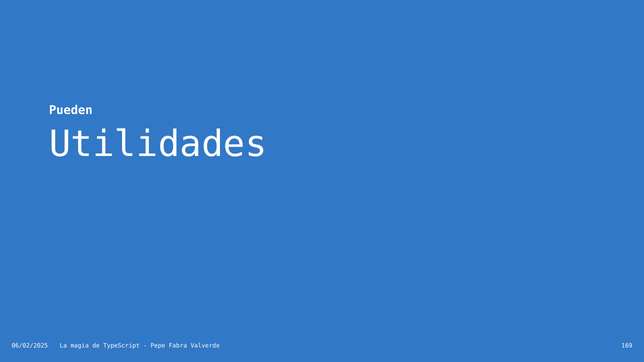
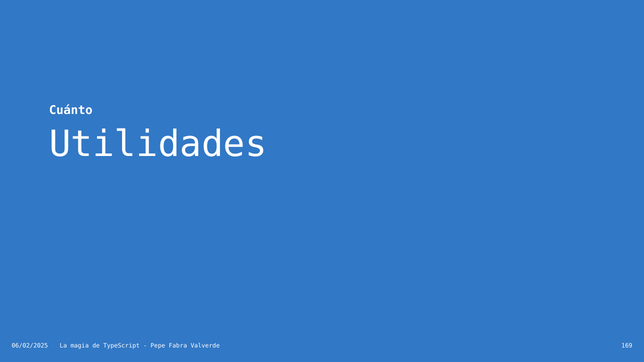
Pueden: Pueden -> Cuánto (71, 110)
